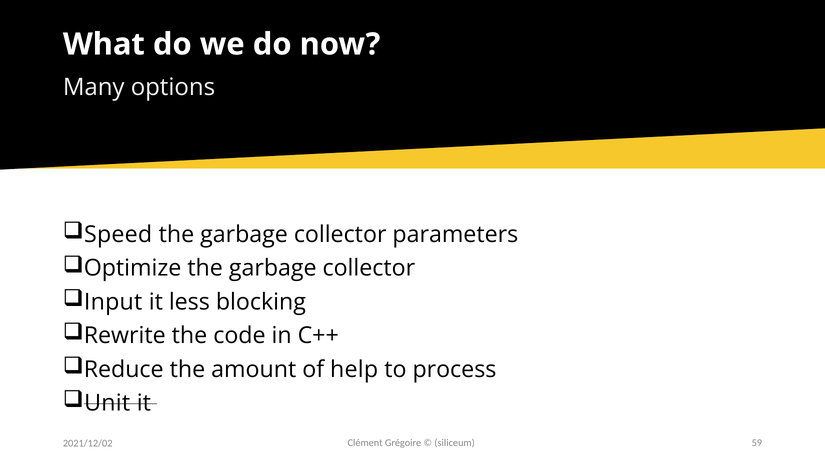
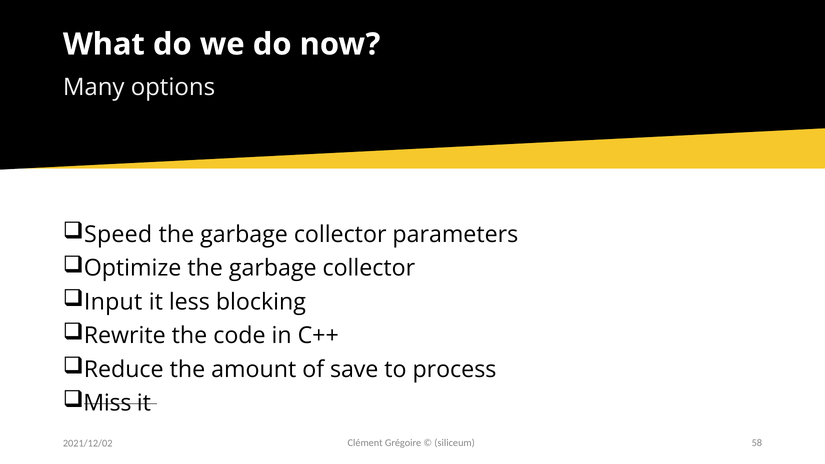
help: help -> save (354, 369)
Unit: Unit -> Miss (107, 403)
59: 59 -> 58 (757, 443)
